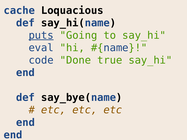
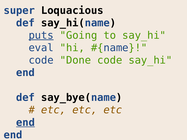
cache: cache -> super (19, 10)
Done true: true -> code (110, 60)
end underline: none -> present (25, 123)
